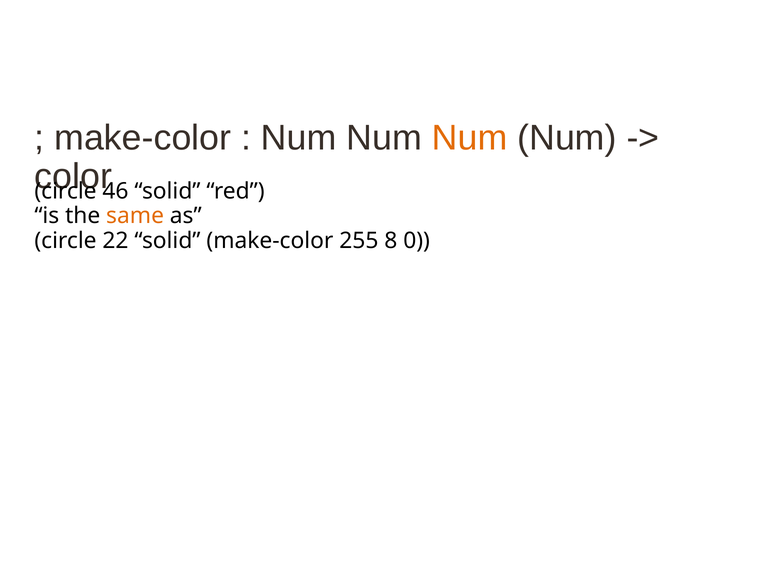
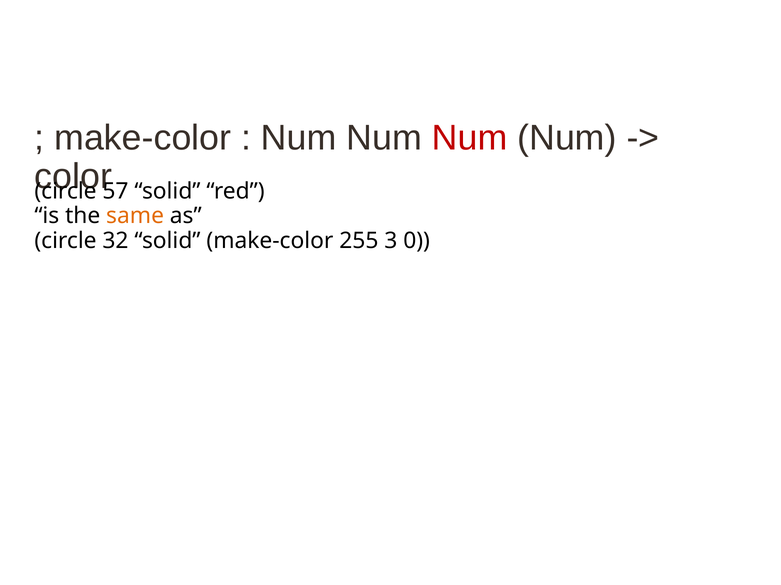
Num colour: orange -> red (470, 138)
46: 46 -> 57 (115, 192)
22: 22 -> 32 (115, 241)
8: 8 -> 3 (391, 241)
